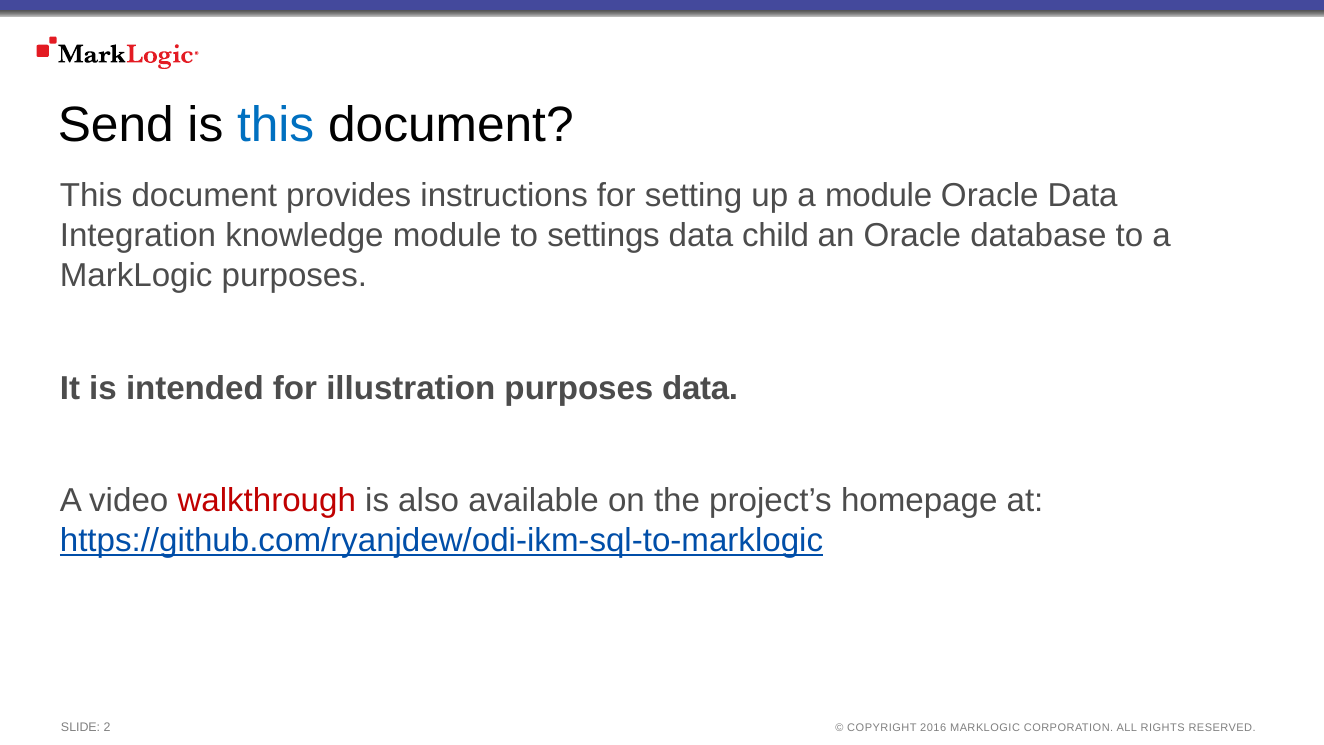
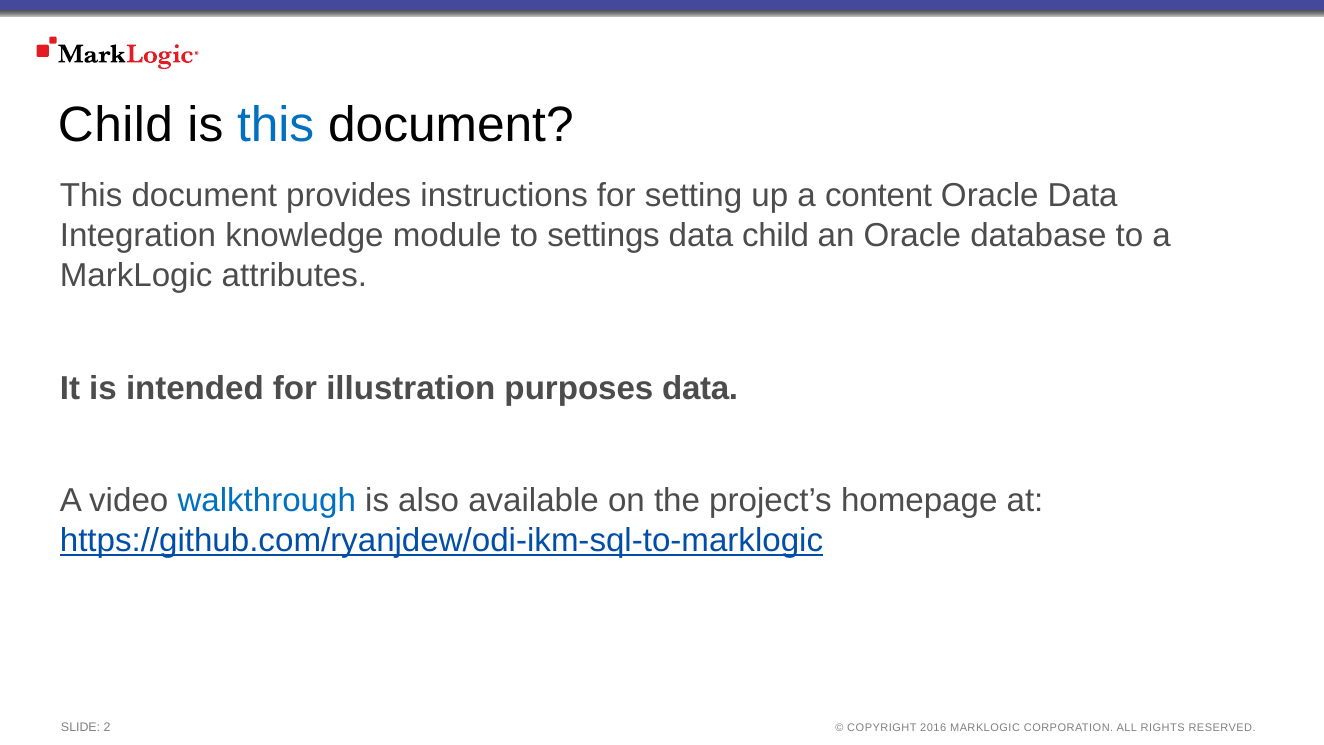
Send: Send -> Child (116, 125)
a module: module -> content (879, 196)
MarkLogic purposes: purposes -> attributes (294, 275)
walkthrough colour: red -> blue (267, 501)
